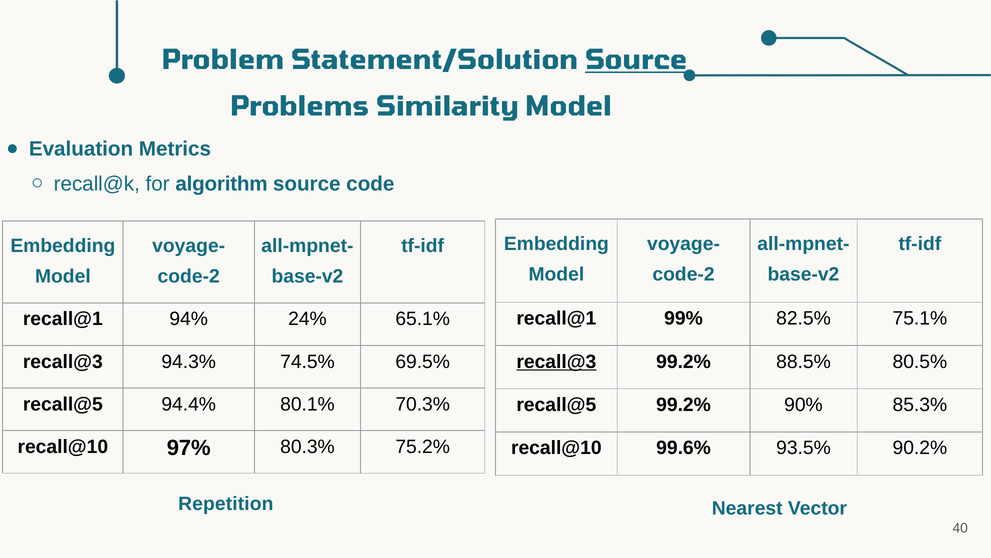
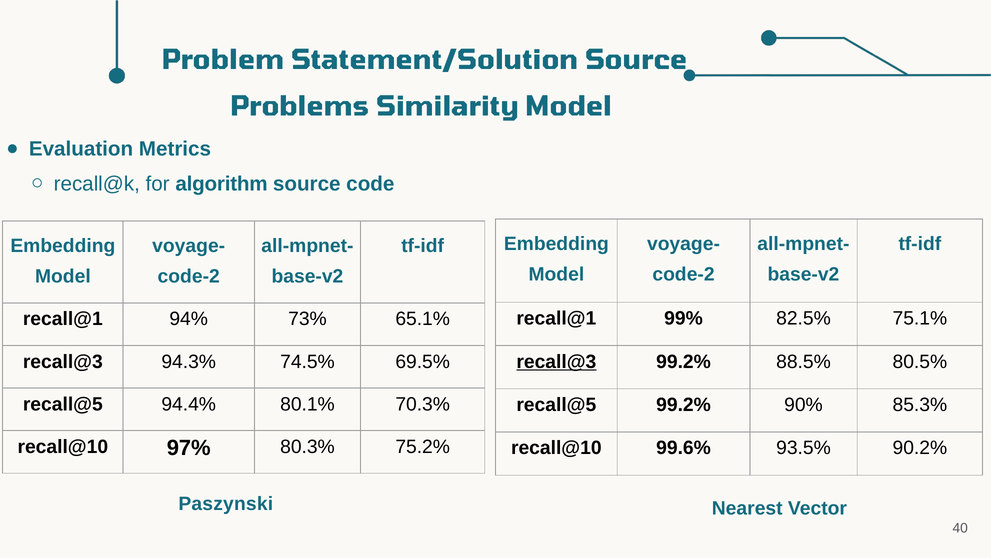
Source underline: present -> none (636, 60)
24%: 24% -> 73% (307, 319)
Repetition: Repetition -> Paszynski (226, 504)
